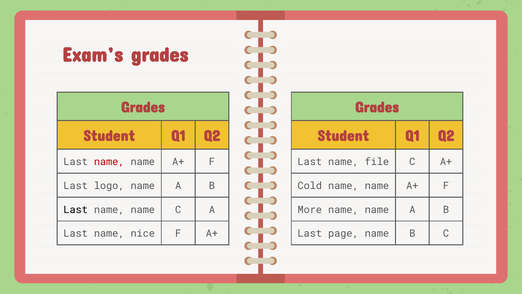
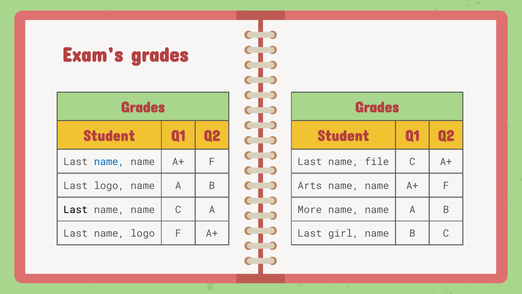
name colour: red -> blue (109, 162)
Cold: Cold -> Arts (310, 185)
name nice: nice -> logo (143, 233)
page: page -> girl (343, 233)
